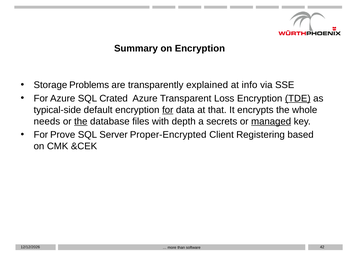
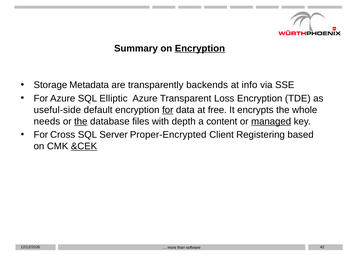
Encryption underline: none -> present (200, 48)
Problems: Problems -> Metadata (89, 85)
explained: explained -> backends (207, 85)
Crated: Crated -> Elliptic (113, 98)
TDE underline: present -> none (298, 98)
typical-side: typical-side -> useful-side (57, 110)
that: that -> free (217, 110)
secrets: secrets -> content (222, 121)
Prove: Prove -> Cross (63, 135)
&CEK underline: none -> present (84, 146)
